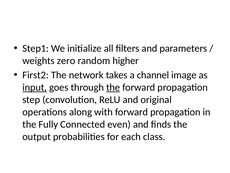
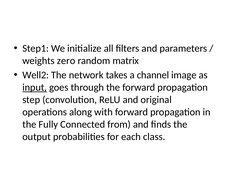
higher: higher -> matrix (126, 61)
First2: First2 -> Well2 (36, 75)
the underline: present -> none (113, 87)
even: even -> from (119, 124)
